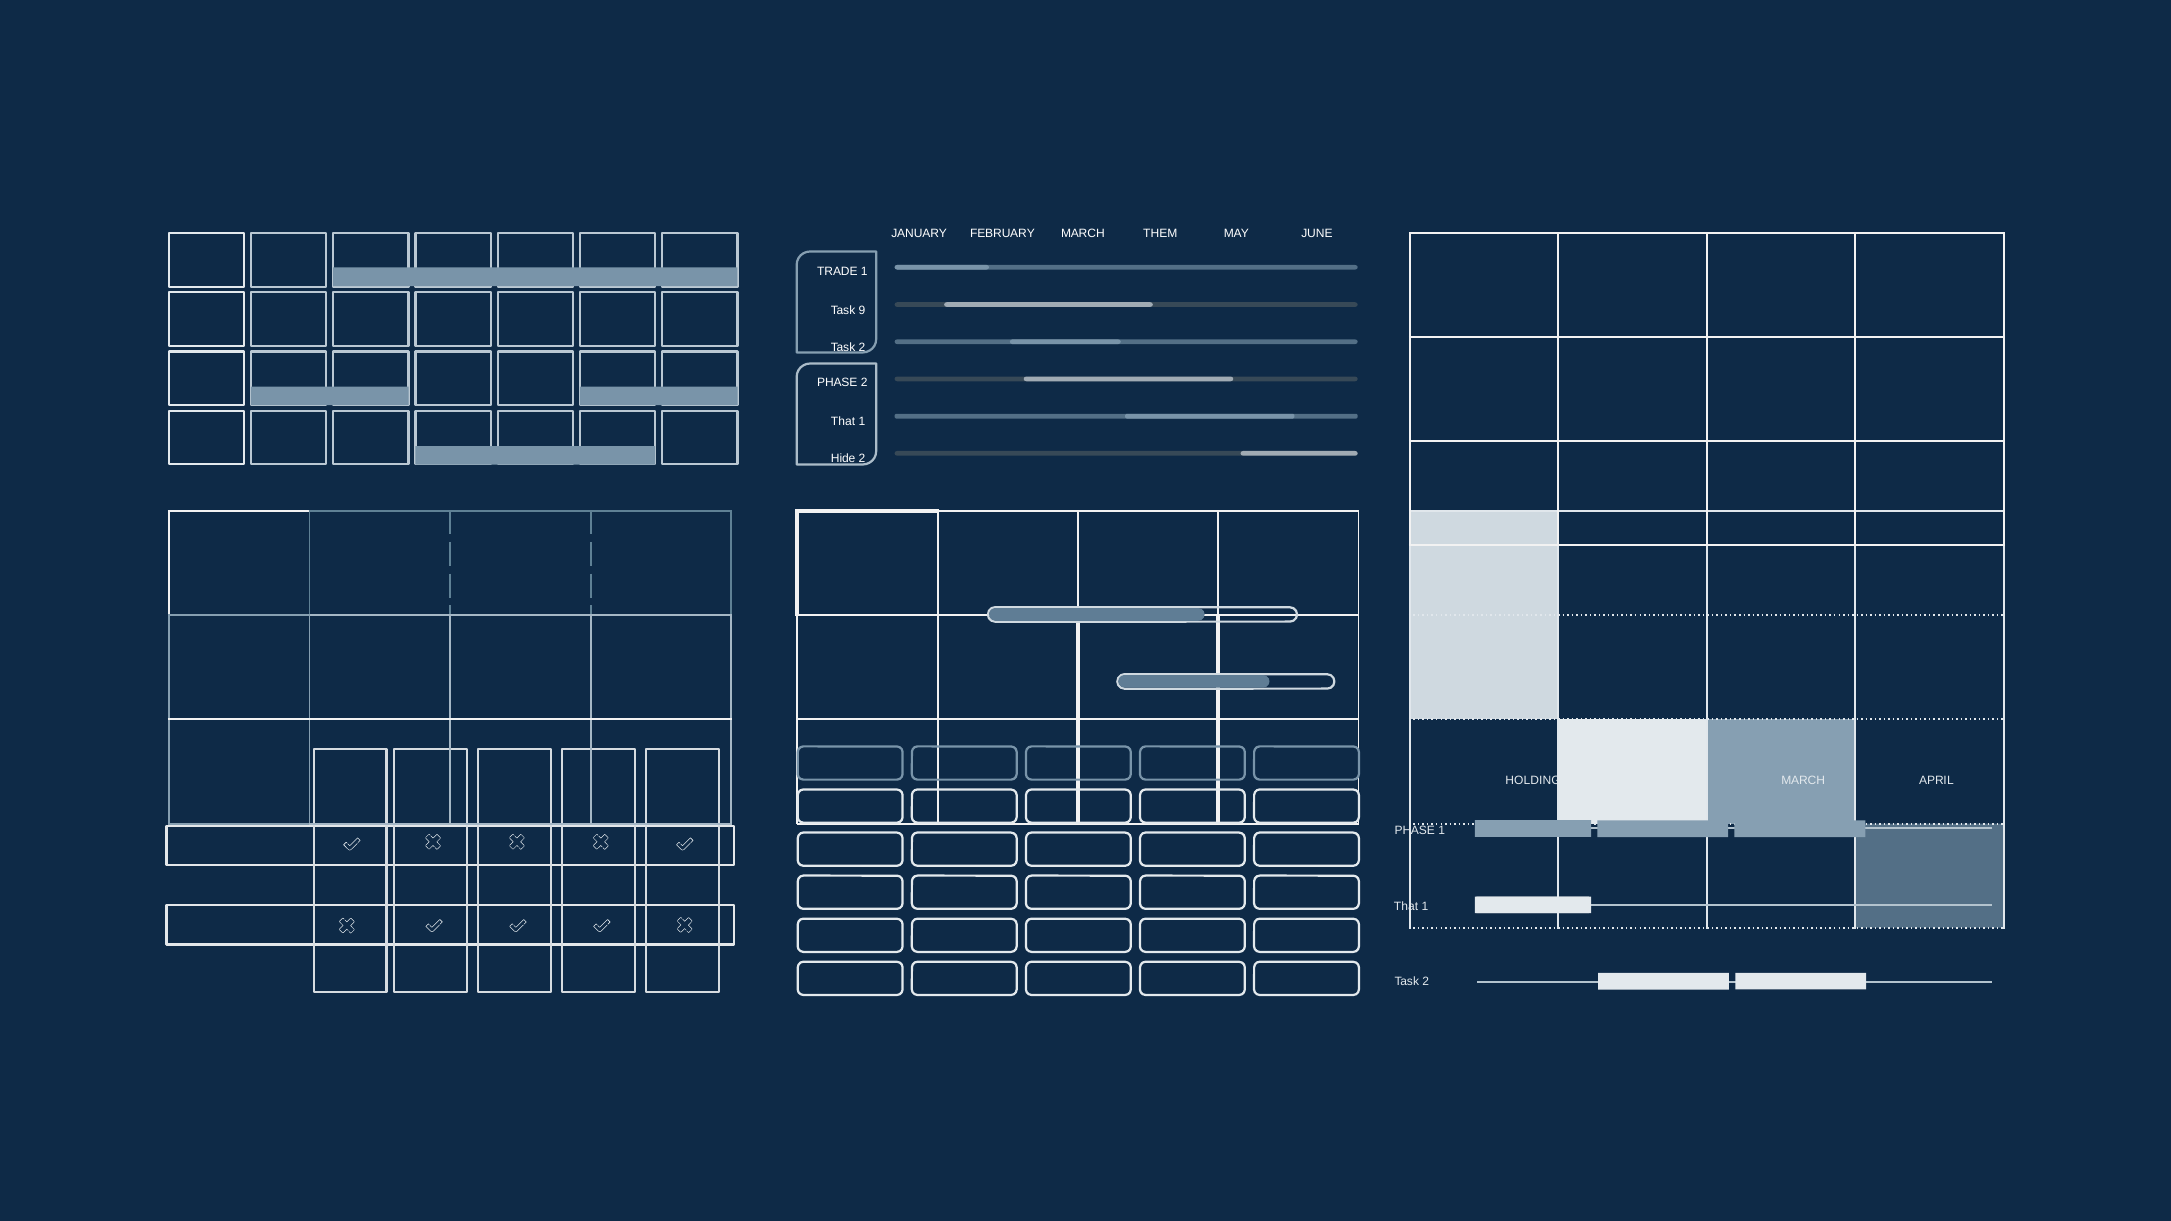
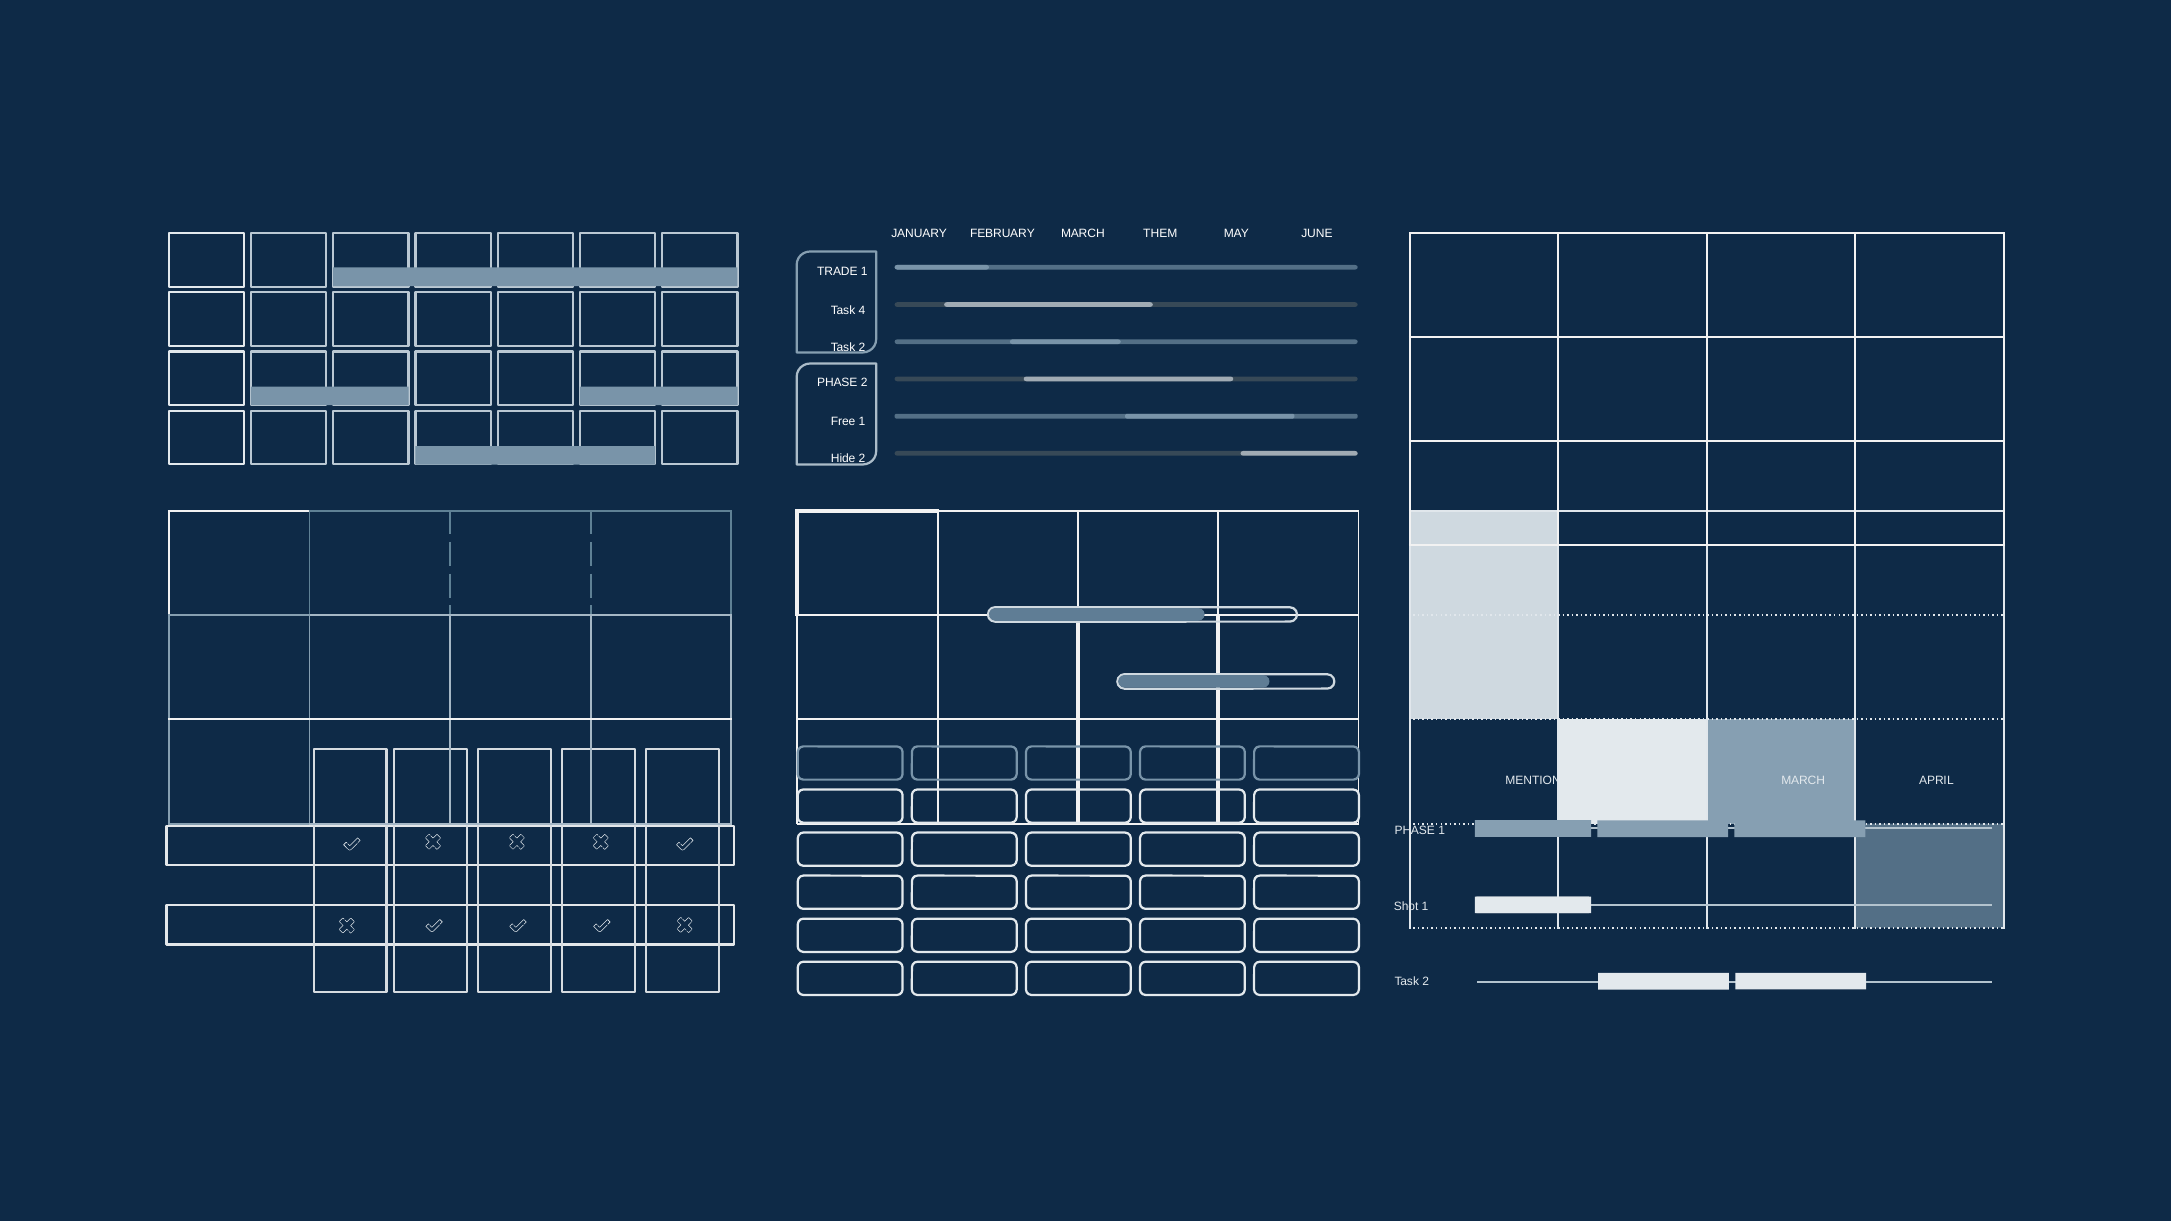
9: 9 -> 4 (862, 310)
That: That -> Free (843, 422)
HOLDING: HOLDING -> MENTION (1533, 781)
That: That -> Shot (1406, 907)
